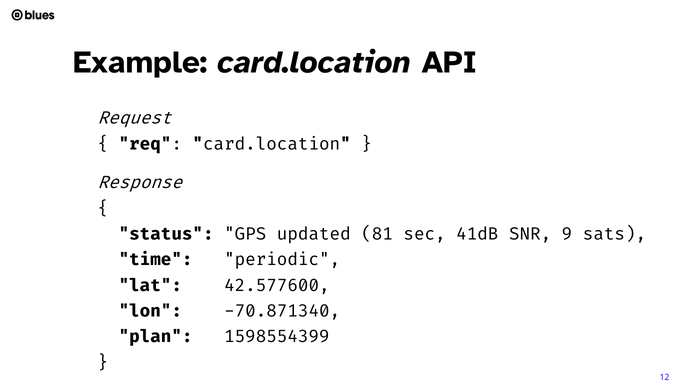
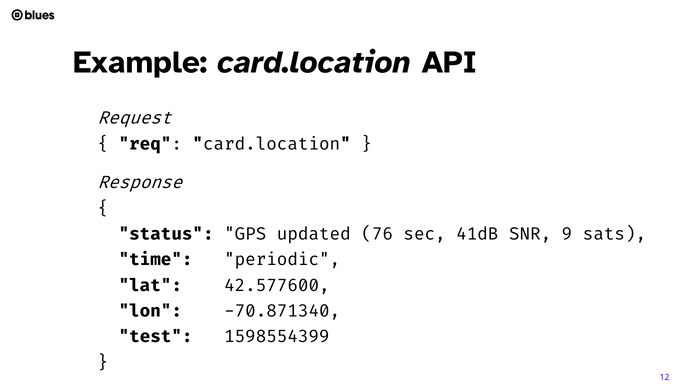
81: 81 -> 76 (377, 234)
plan: plan -> test (156, 337)
